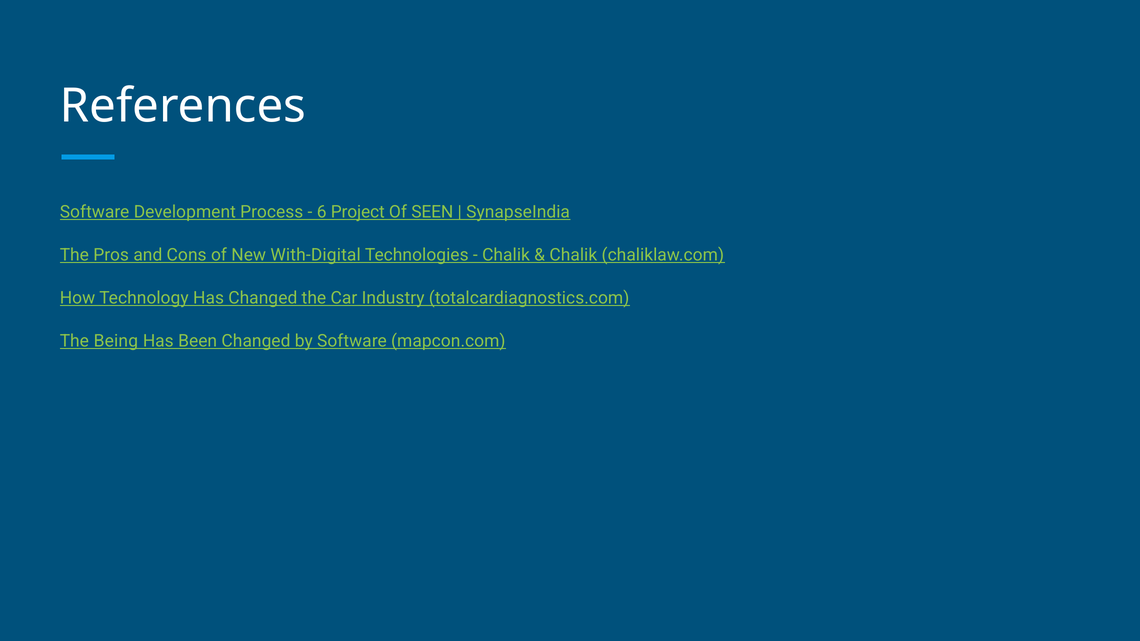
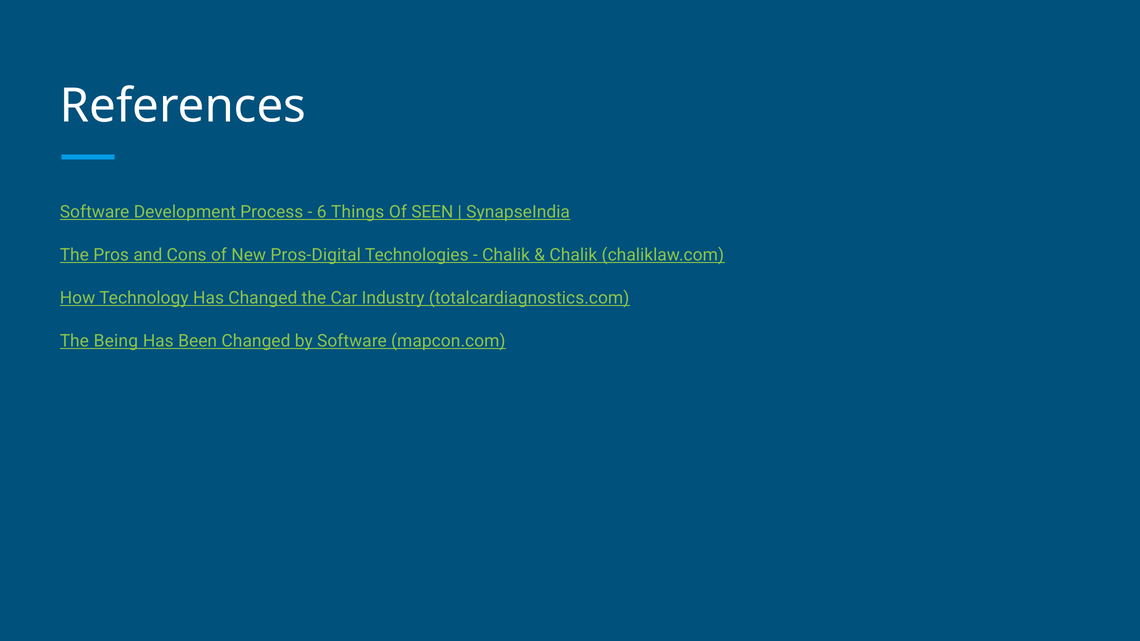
Project: Project -> Things (358, 212)
With-Digital: With-Digital -> Pros-Digital (316, 255)
